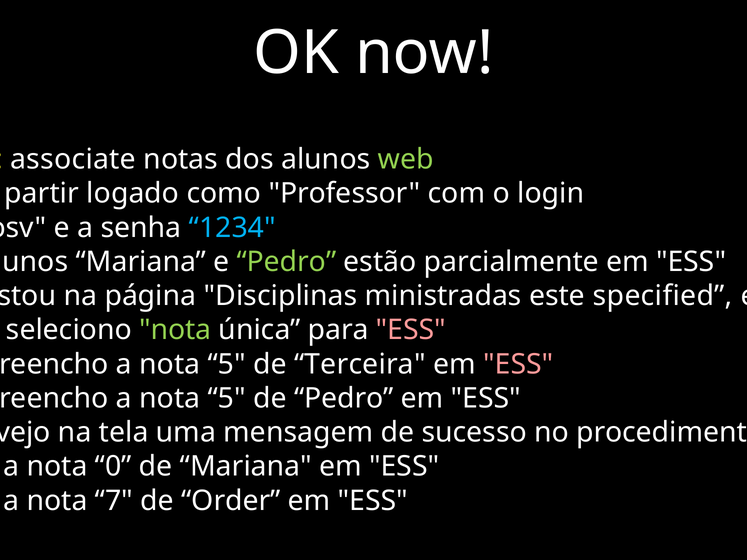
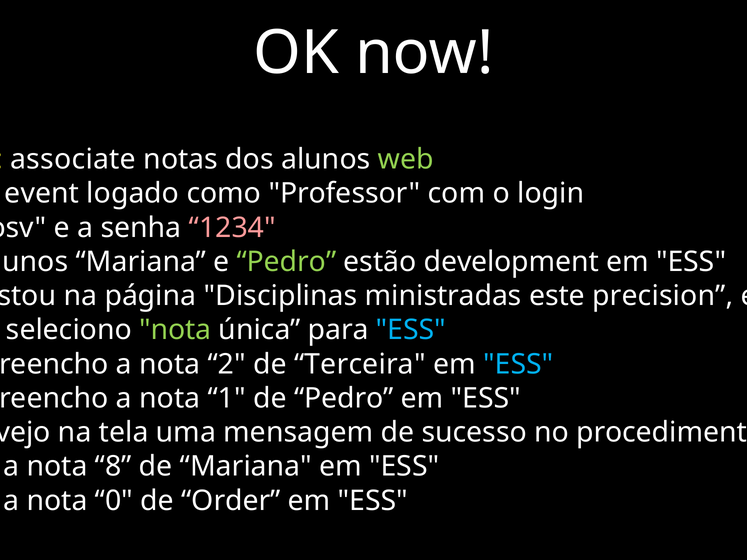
partir: partir -> event (42, 194)
1234 colour: light blue -> pink (232, 228)
parcialmente: parcialmente -> development (511, 262)
specified: specified -> precision (663, 296)
ESS colour: pink -> light blue (411, 330)
5: 5 -> 2 (227, 364)
ESS colour: pink -> light blue (518, 364)
5: 5 -> 1 (227, 398)
0: 0 -> 8 (113, 467)
7: 7 -> 0 (114, 501)
